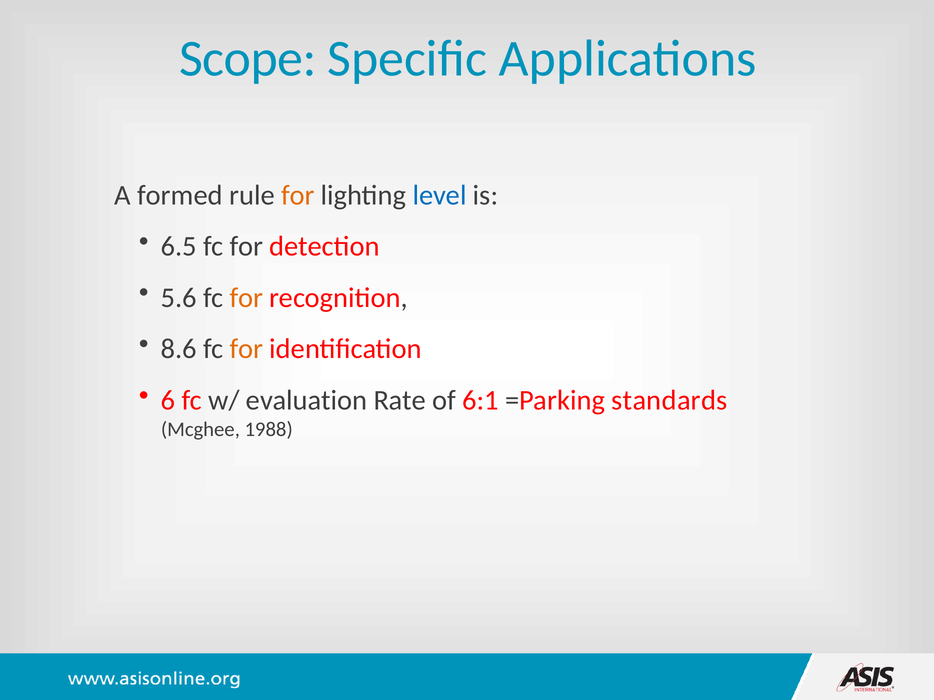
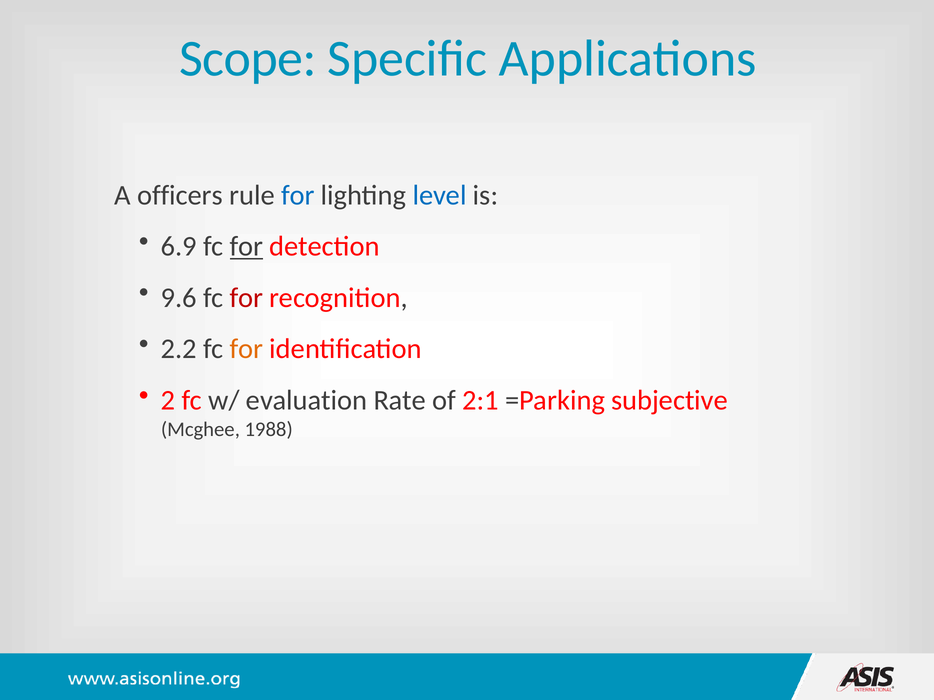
formed: formed -> officers (180, 195)
for colour: orange -> blue (298, 195)
6.5: 6.5 -> 6.9 (179, 247)
for underline: none -> present (246, 247)
5.6: 5.6 -> 9.6 (179, 298)
for colour: orange -> red (246, 298)
8.6: 8.6 -> 2.2 (179, 349)
6: 6 -> 2 (168, 401)
6:1: 6:1 -> 2:1 (481, 401)
standards: standards -> subjective (670, 401)
